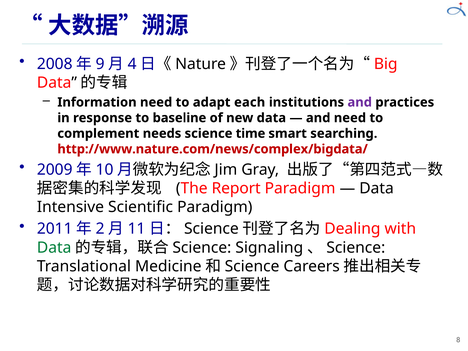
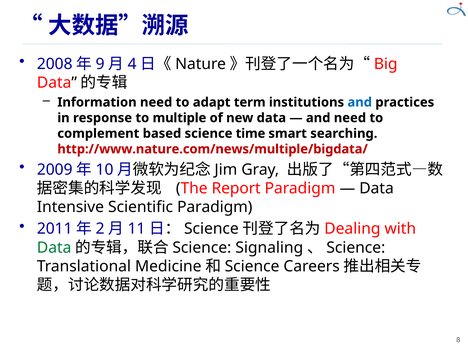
each: each -> term (250, 102)
and colour: purple -> blue (360, 102)
baseline: baseline -> multiple (179, 118)
needs: needs -> based (162, 133)
http://www.nature.com/news/complex/bigdata/: http://www.nature.com/news/complex/bigdata/ -> http://www.nature.com/news/multiple/bigdata/ (213, 149)
